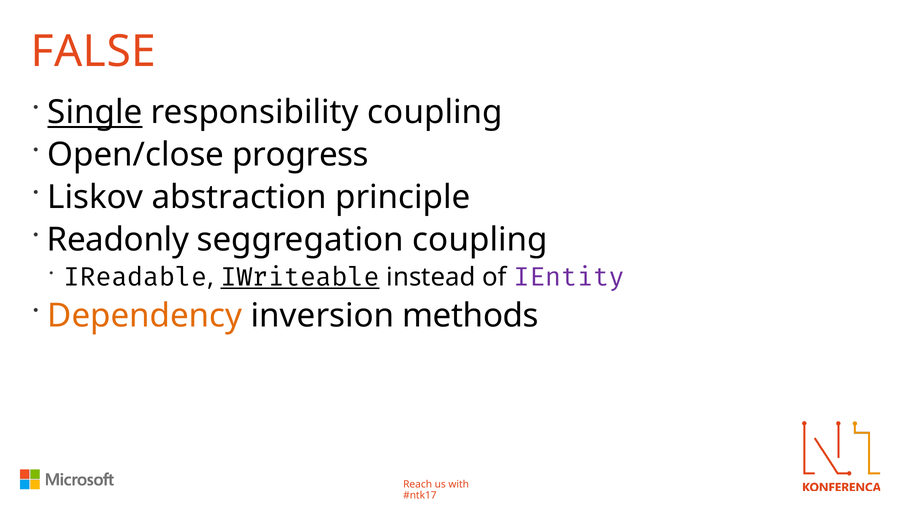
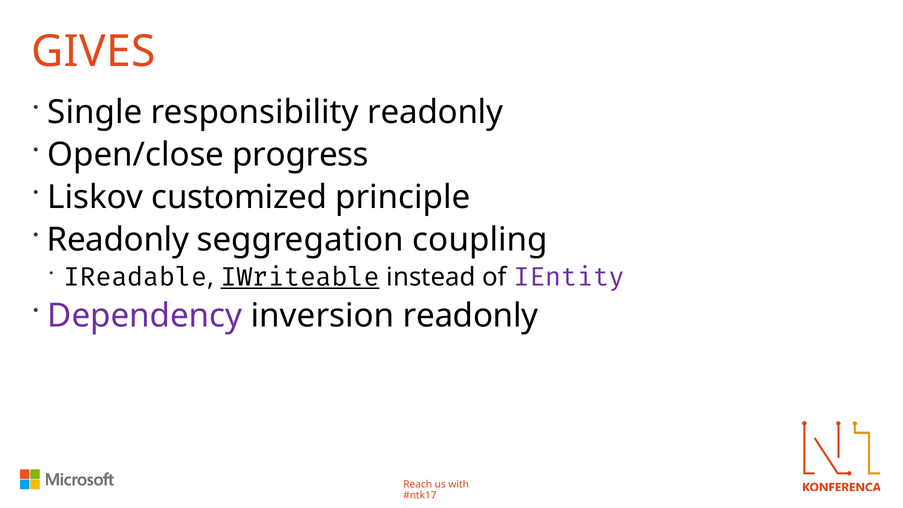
FALSE: FALSE -> GIVES (93, 52)
Single underline: present -> none (95, 112)
responsibility coupling: coupling -> readonly (435, 112)
abstraction: abstraction -> customized (239, 197)
Dependency colour: orange -> purple (145, 316)
inversion methods: methods -> readonly (471, 316)
